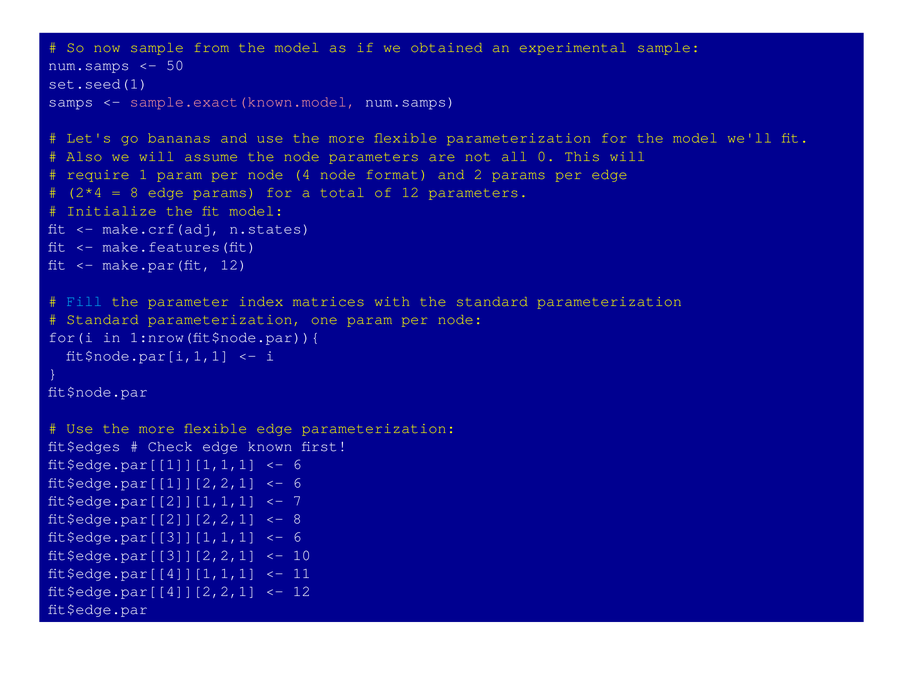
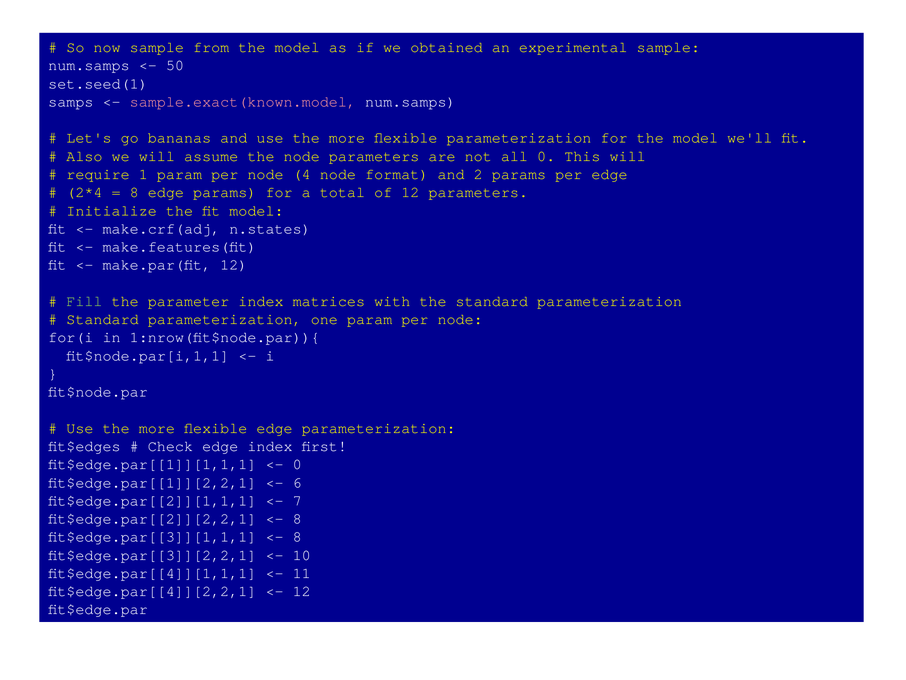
Fill colour: light blue -> light green (84, 301)
edge known: known -> index (270, 446)
6: 6 -> 0 (297, 464)
6: 6 -> 8 (297, 537)
